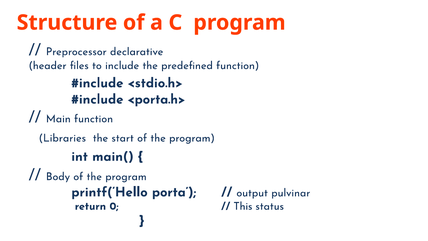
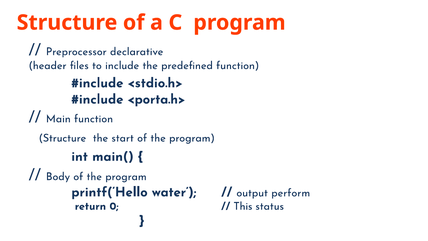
Libraries: Libraries -> Structure (62, 138)
porta: porta -> water (174, 192)
pulvinar: pulvinar -> perform (291, 193)
